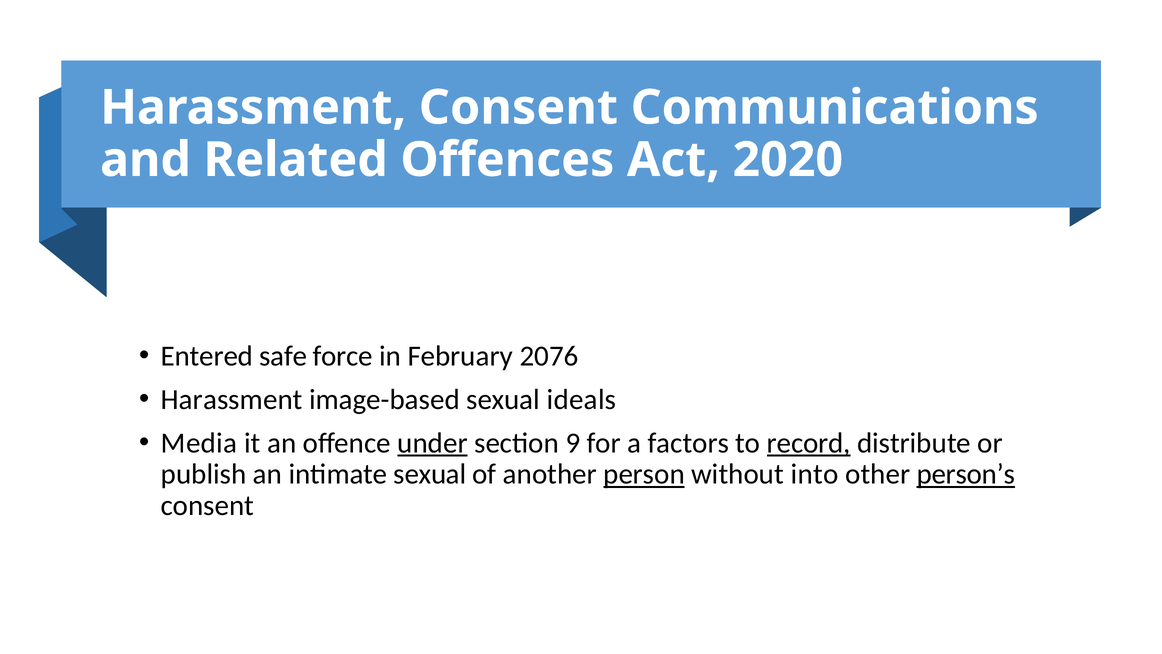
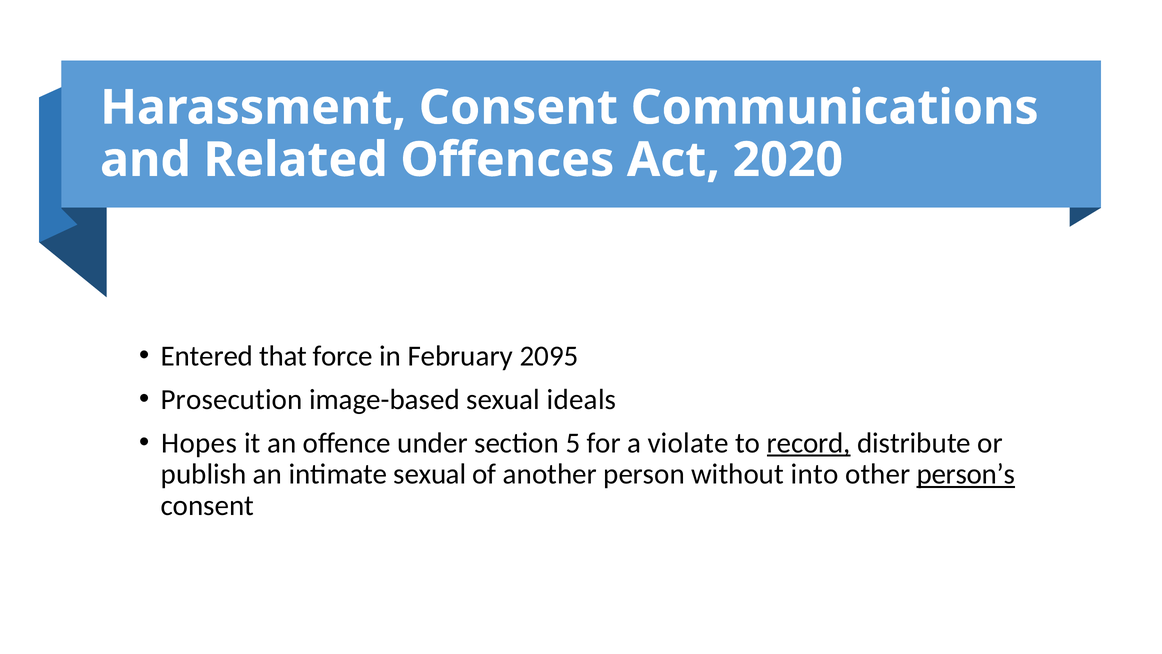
safe: safe -> that (283, 356)
2076: 2076 -> 2095 (549, 356)
Harassment: Harassment -> Prosecution (232, 399)
Media: Media -> Hopes (199, 443)
under underline: present -> none (433, 443)
9: 9 -> 5 (573, 443)
factors: factors -> violate (688, 443)
person underline: present -> none (644, 474)
